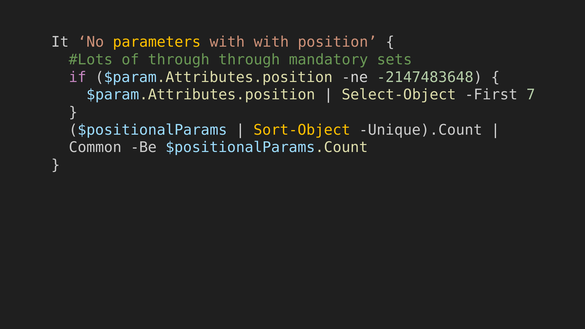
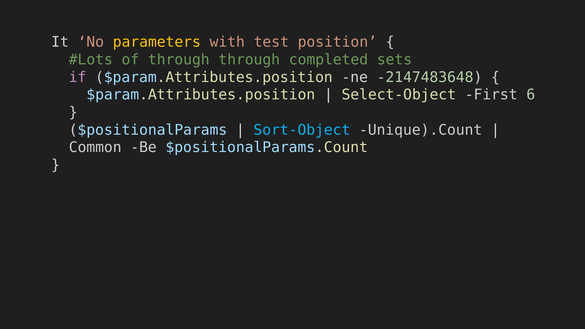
with with: with -> test (271, 42)
mandatory: mandatory -> completed (328, 60)
7: 7 -> 6 (531, 95)
Sort-Object colour: yellow -> light blue (302, 130)
